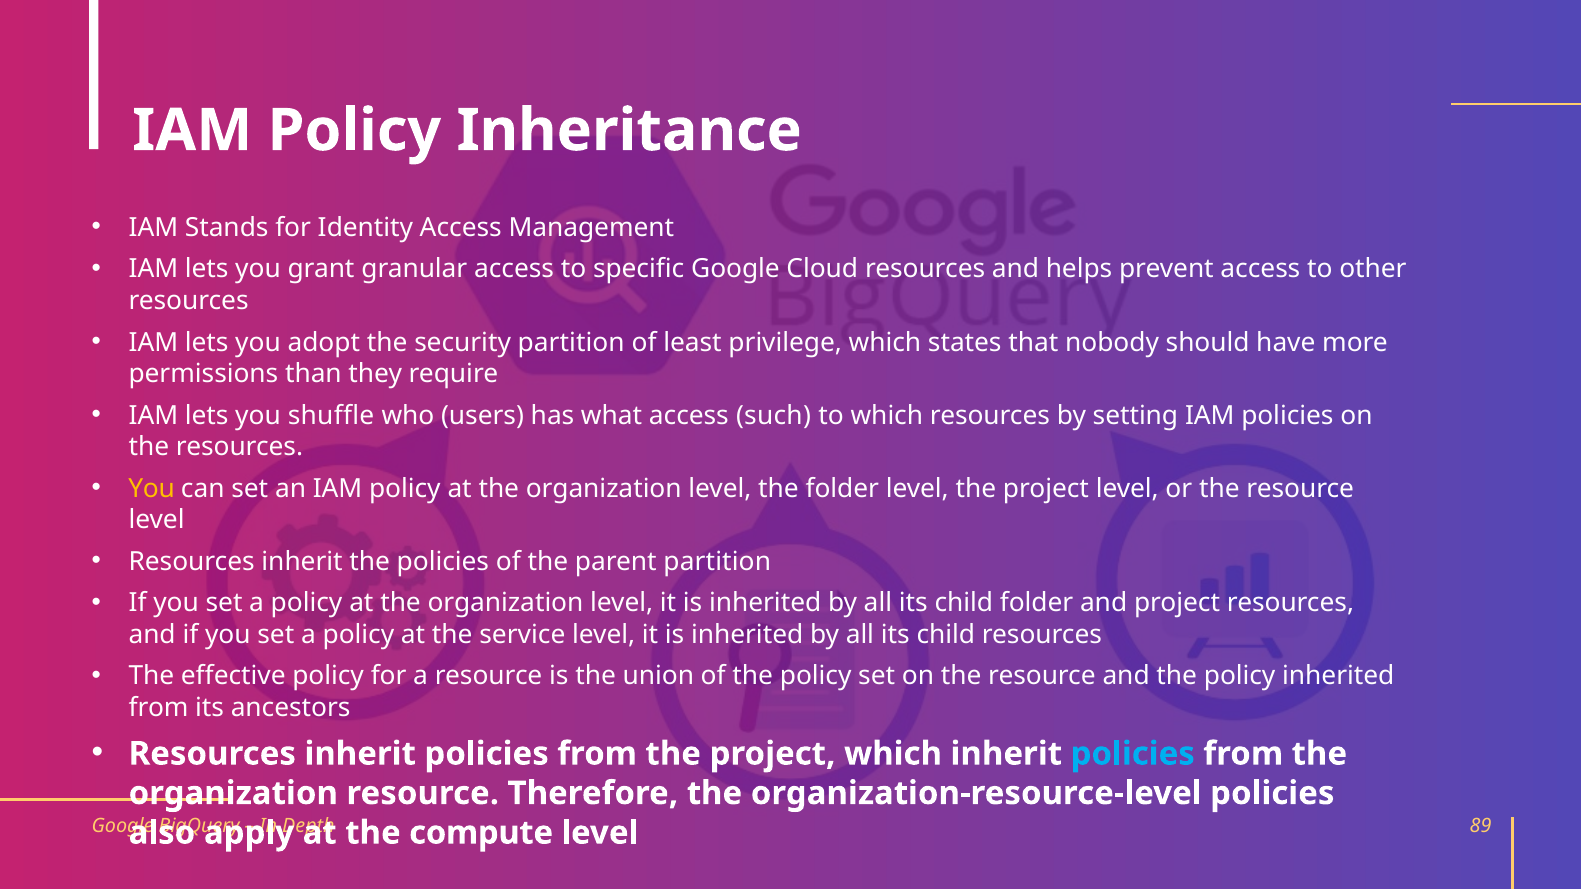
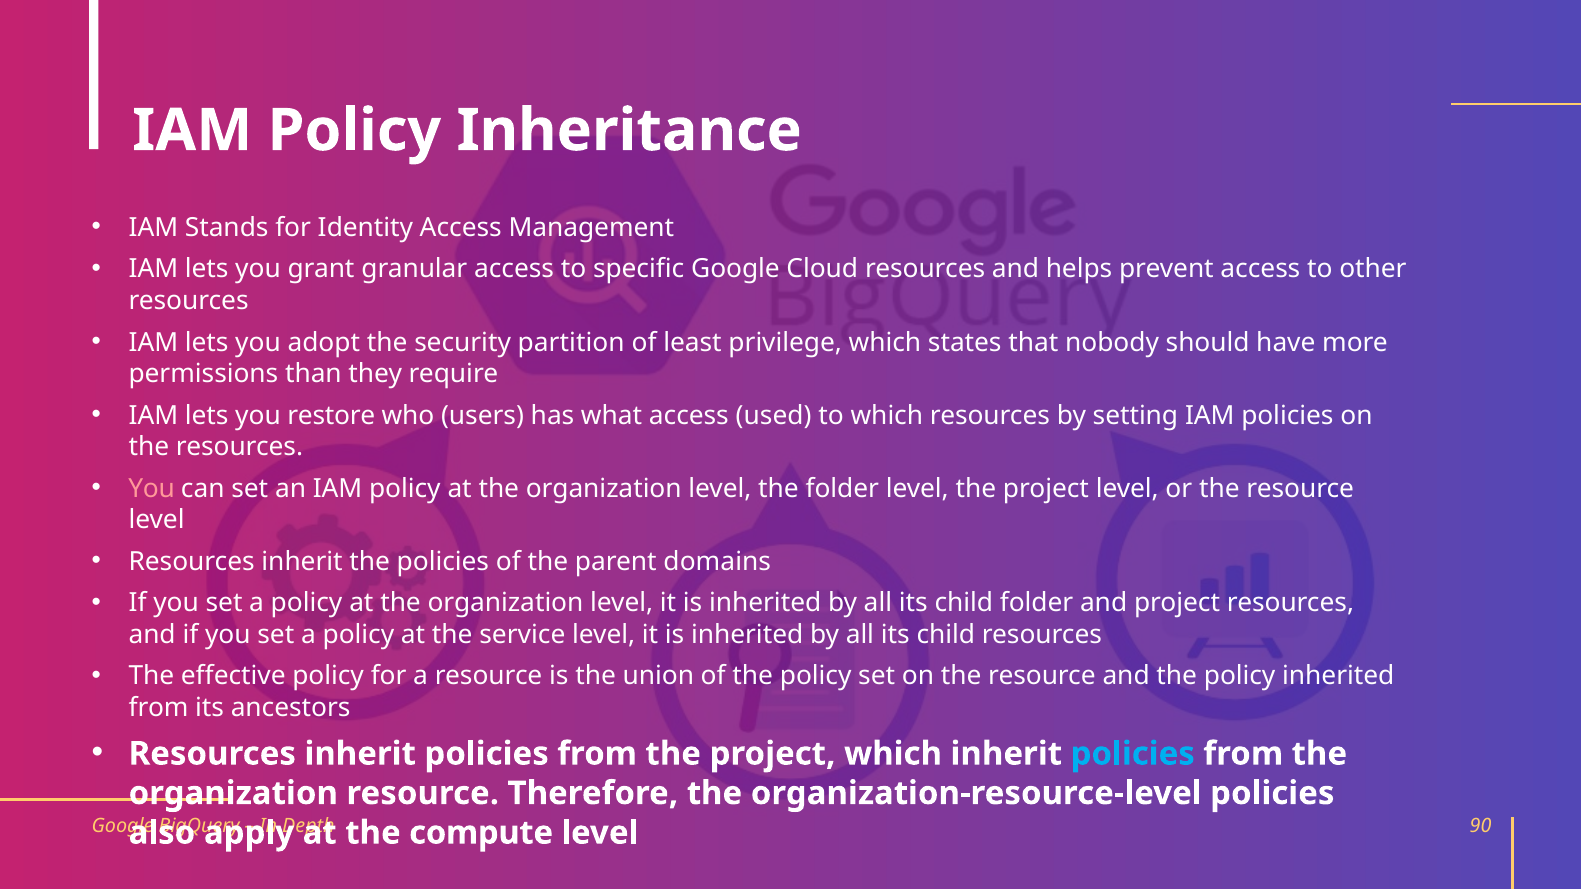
shuffle: shuffle -> restore (331, 416)
such: such -> used (774, 416)
You colour: yellow -> pink (152, 489)
parent partition: partition -> domains (717, 562)
89: 89 -> 90 (1481, 826)
